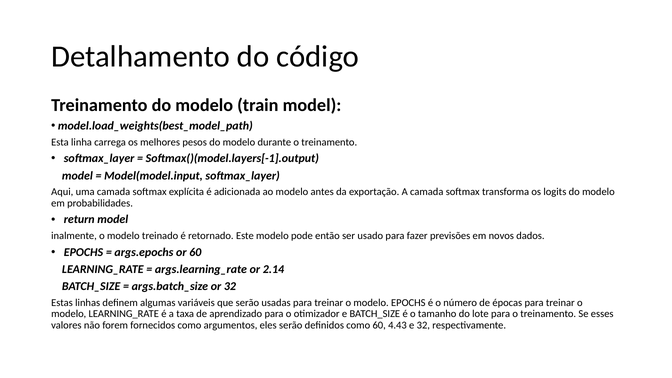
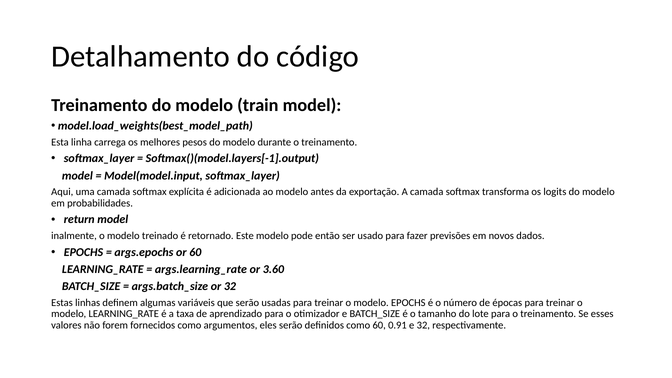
2.14: 2.14 -> 3.60 (273, 269)
4.43: 4.43 -> 0.91 (397, 325)
